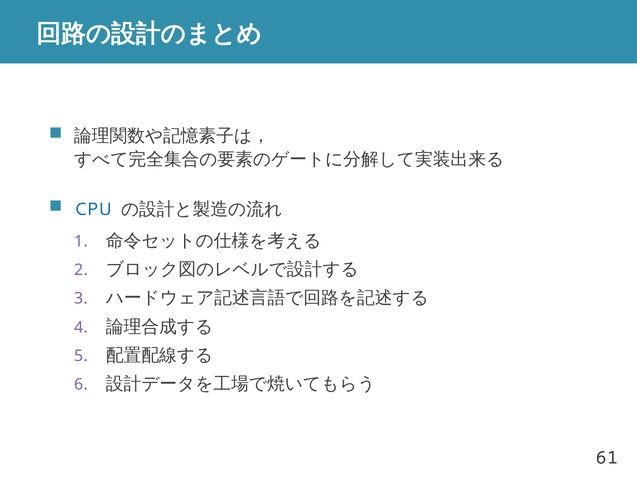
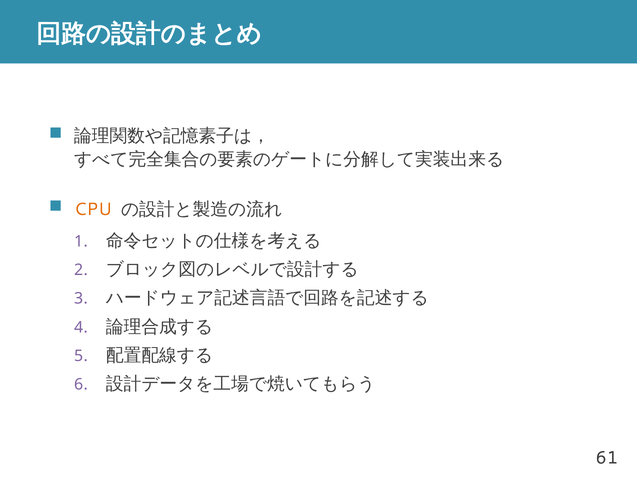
CPU colour: blue -> orange (93, 209)
